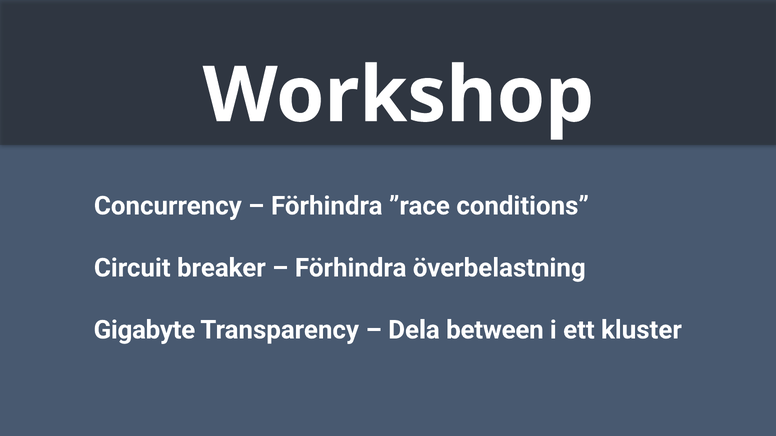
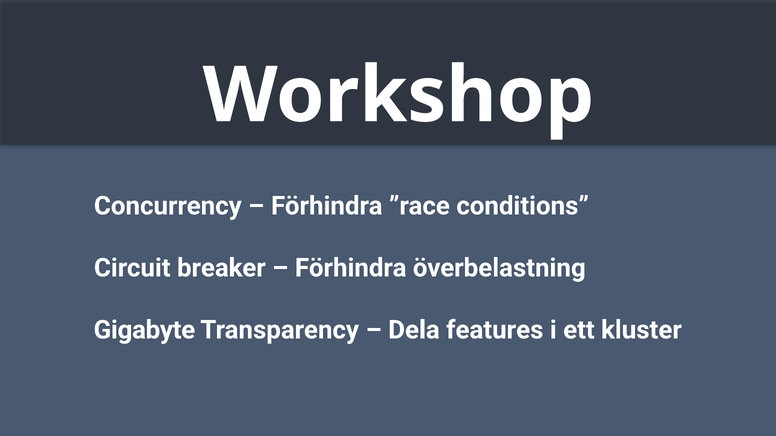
between: between -> features (495, 330)
